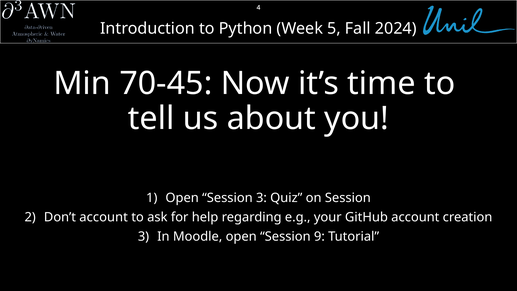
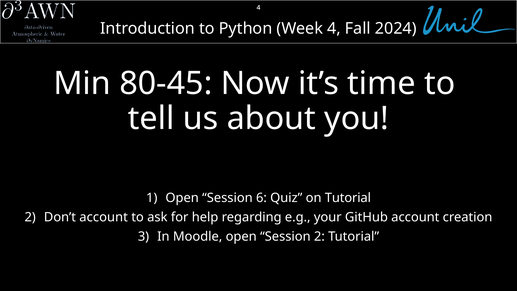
5: 5 -> 4 (334, 28)
70-45: 70-45 -> 80-45 (166, 84)
Session 3: 3 -> 6 (261, 198)
on Session: Session -> Tutorial (348, 198)
Session 9: 9 -> 2 (319, 236)
